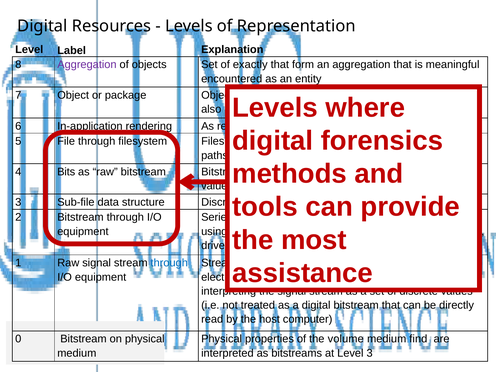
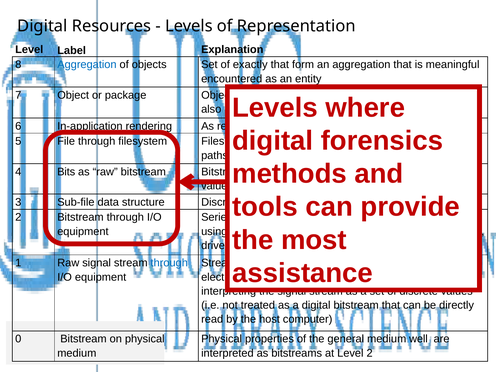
Aggregation colour: purple -> blue (87, 65)
volume: volume -> general (346, 339)
find: find -> well (418, 339)
Level 3: 3 -> 2 (370, 353)
